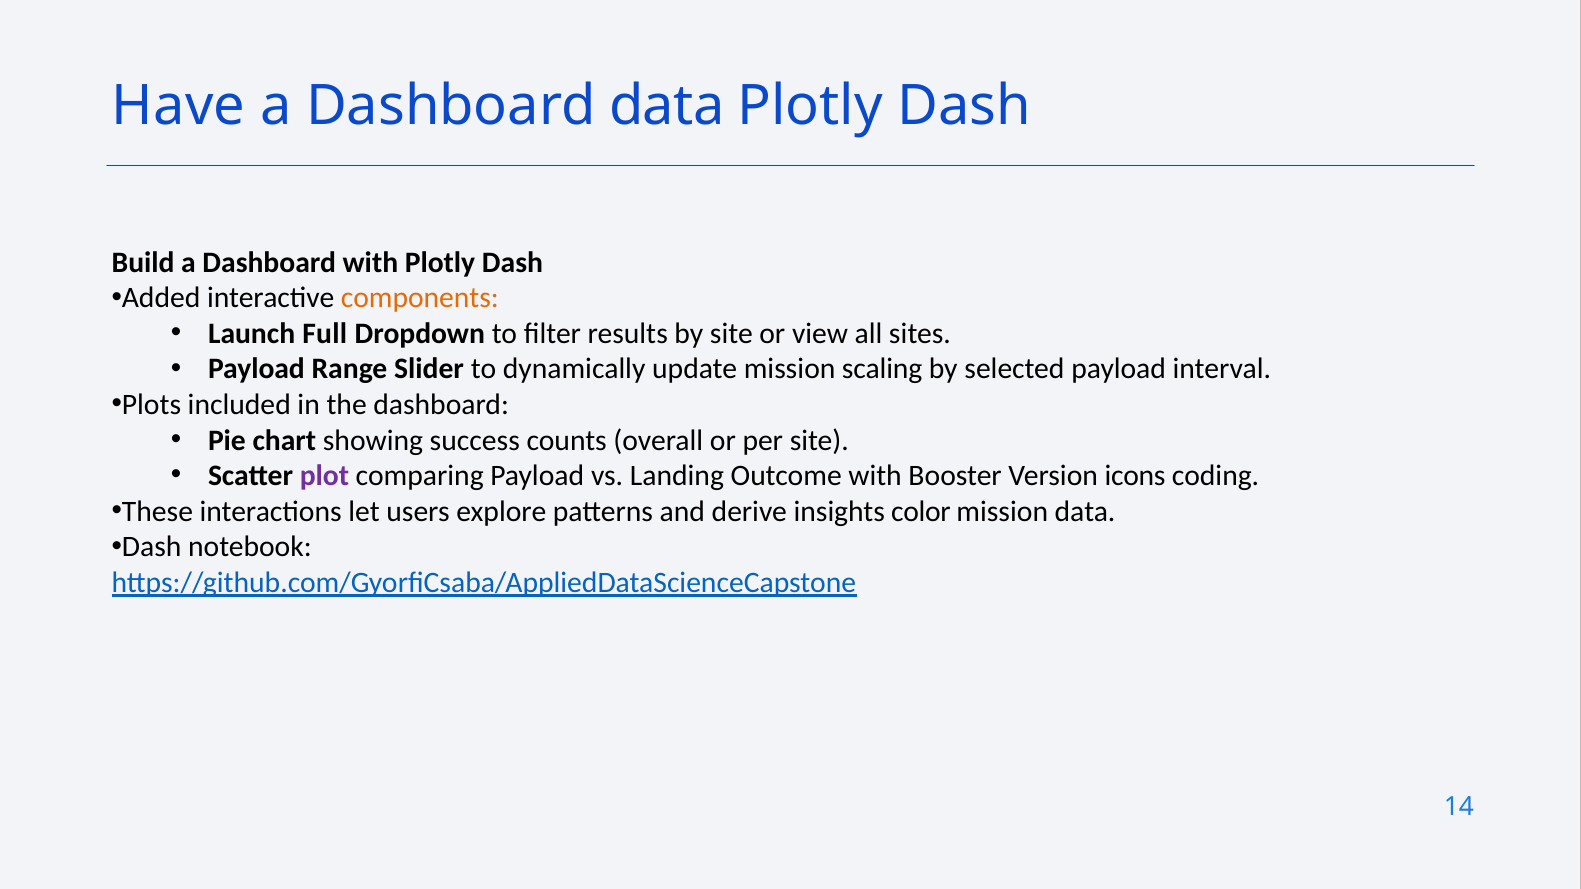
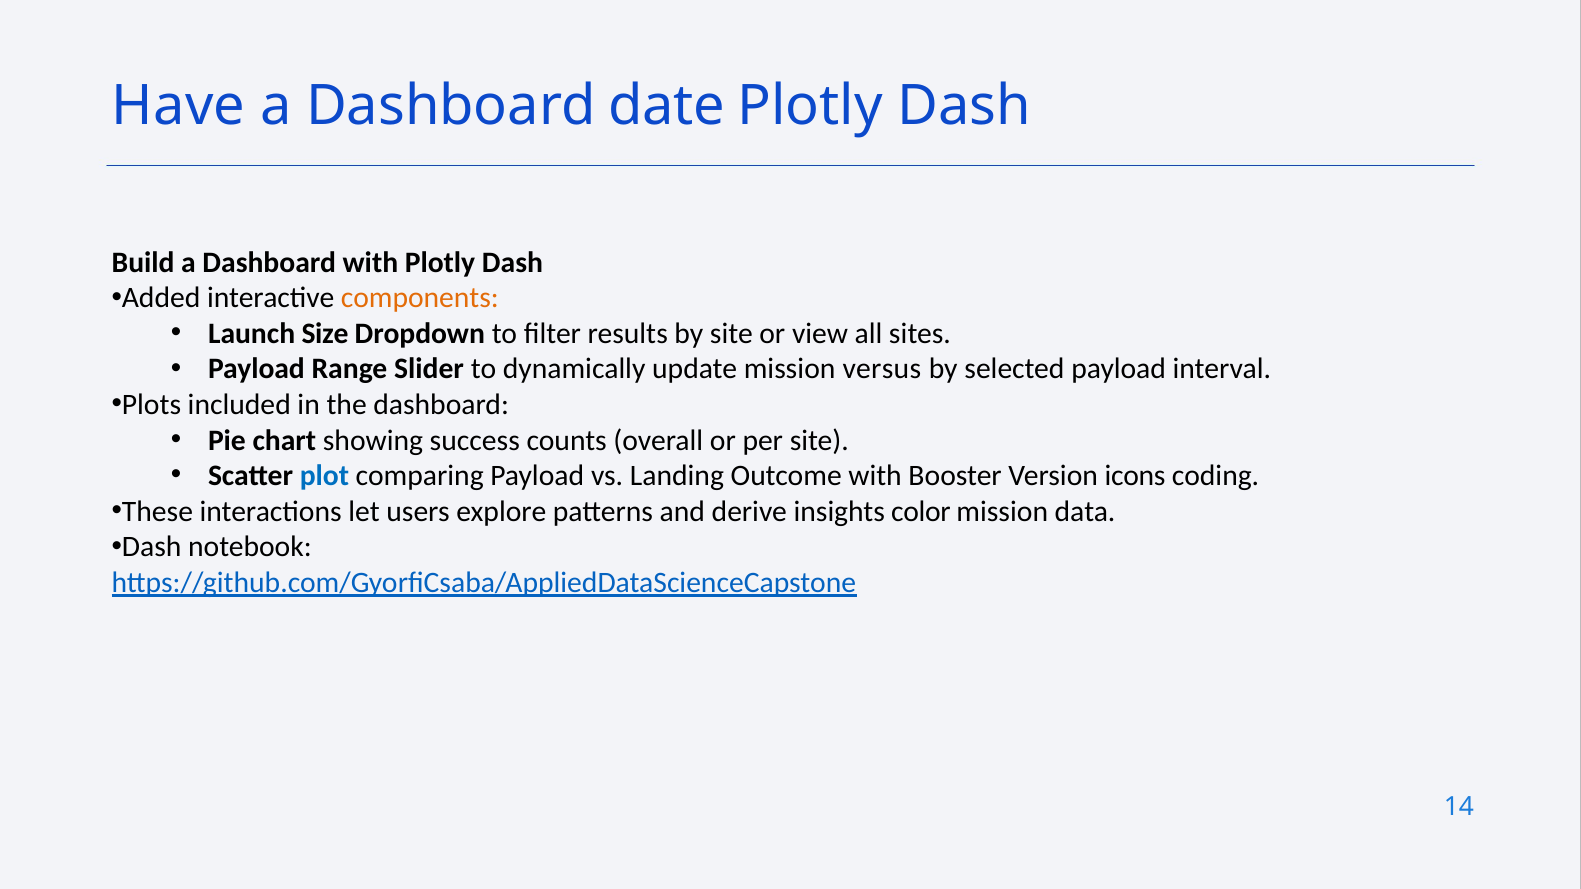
Dashboard data: data -> date (667, 106)
Full: Full -> Size (325, 334)
scaling: scaling -> versus (882, 369)
plot colour: purple -> blue (324, 476)
